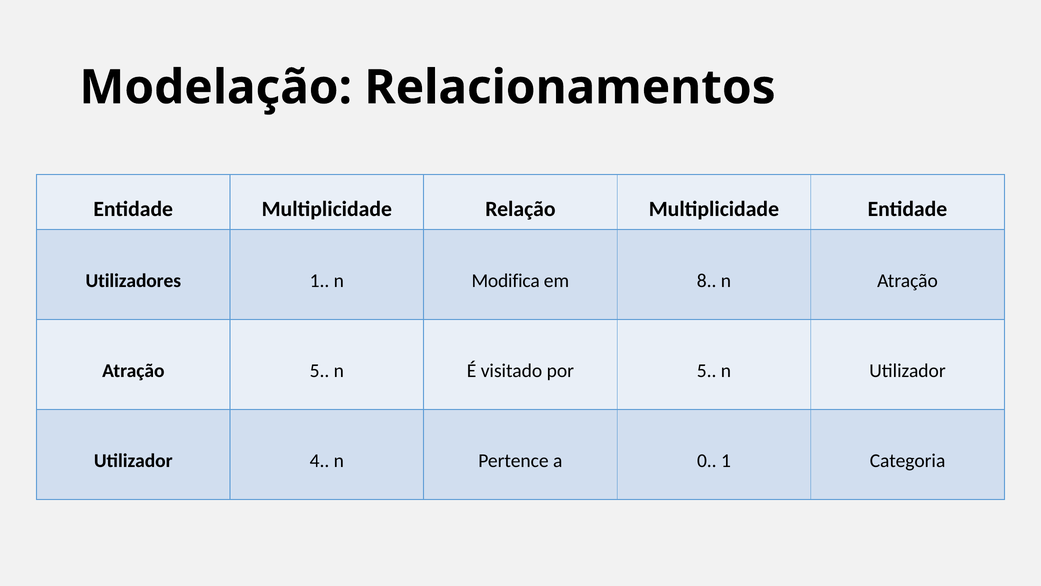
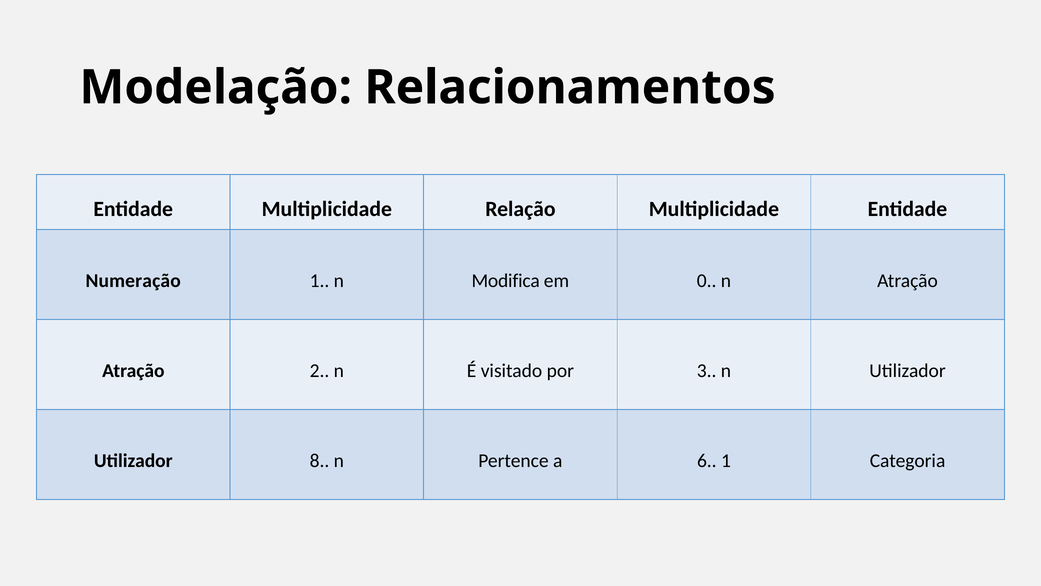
Utilizadores: Utilizadores -> Numeração (133, 280)
8: 8 -> 0 (707, 280)
Atração 5: 5 -> 2 (320, 370)
por 5: 5 -> 3 (707, 370)
4: 4 -> 8 (320, 460)
0: 0 -> 6 (707, 460)
